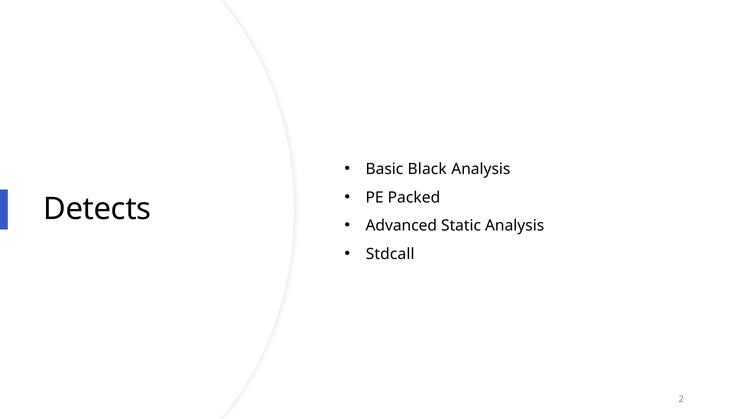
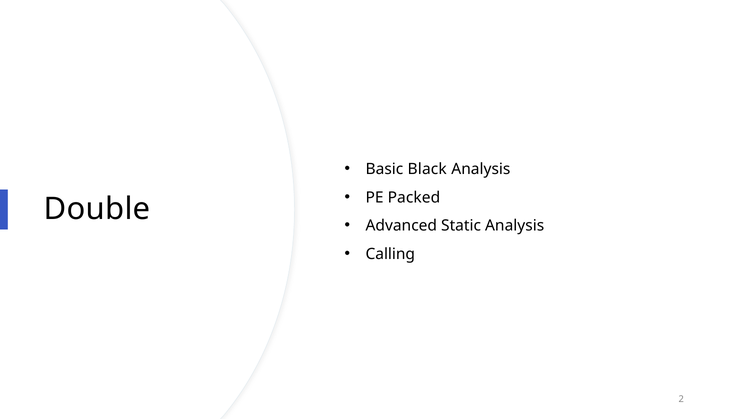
Detects: Detects -> Double (97, 209)
Stdcall: Stdcall -> Calling (390, 254)
